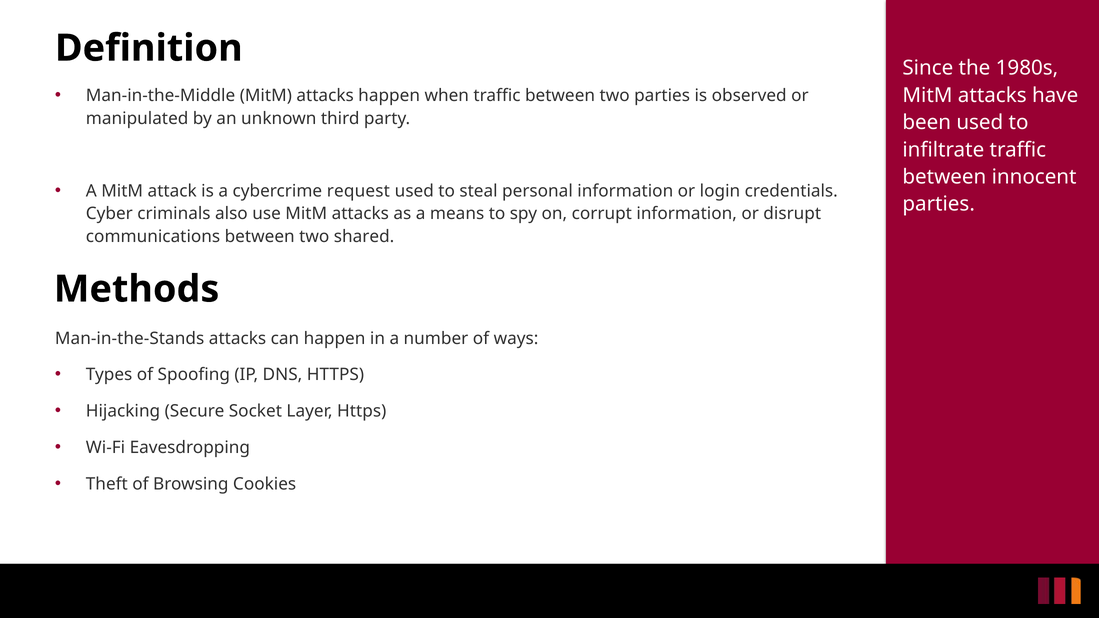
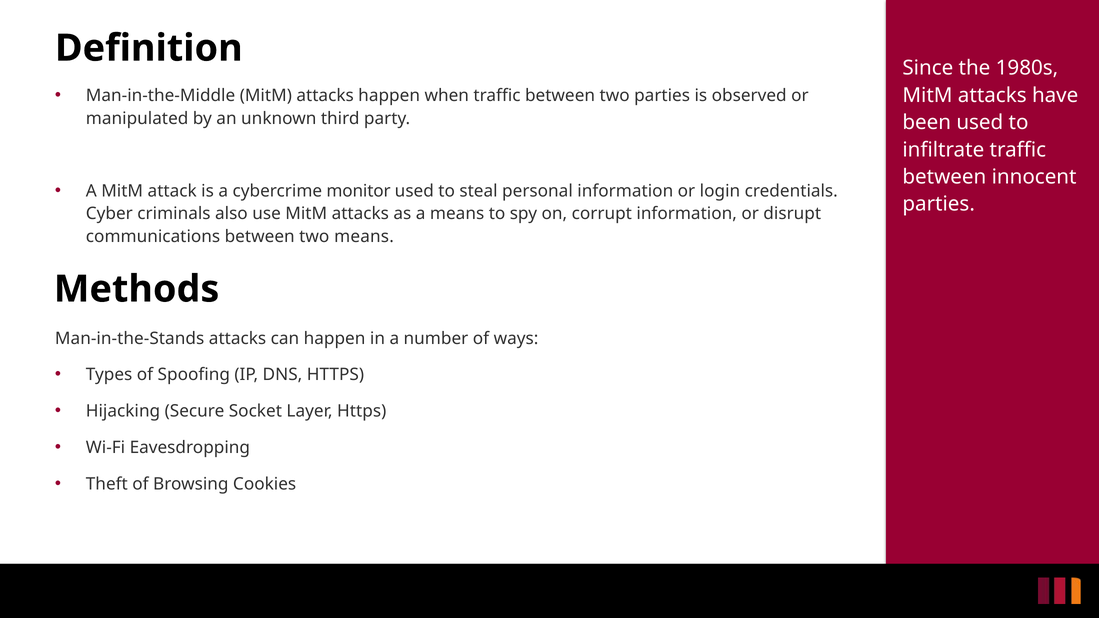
request: request -> monitor (359, 191)
two shared: shared -> means (364, 236)
